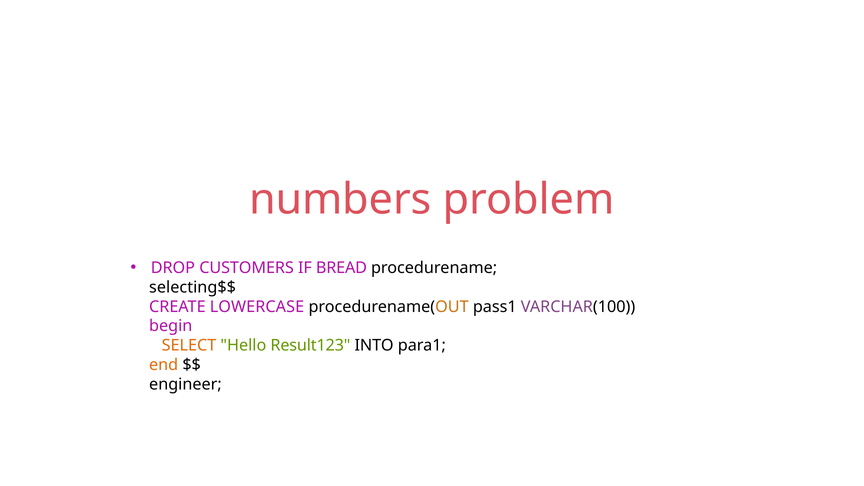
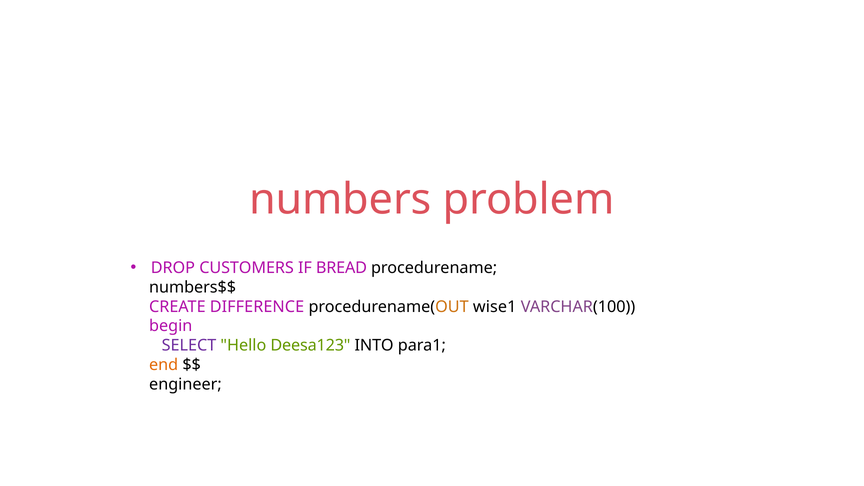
selecting$$: selecting$$ -> numbers$$ (193, 287)
LOWERCASE: LOWERCASE -> DIFFERENCE (257, 307)
pass1: pass1 -> wise1 (495, 307)
SELECT colour: orange -> purple (189, 346)
Result123: Result123 -> Deesa123 (310, 346)
